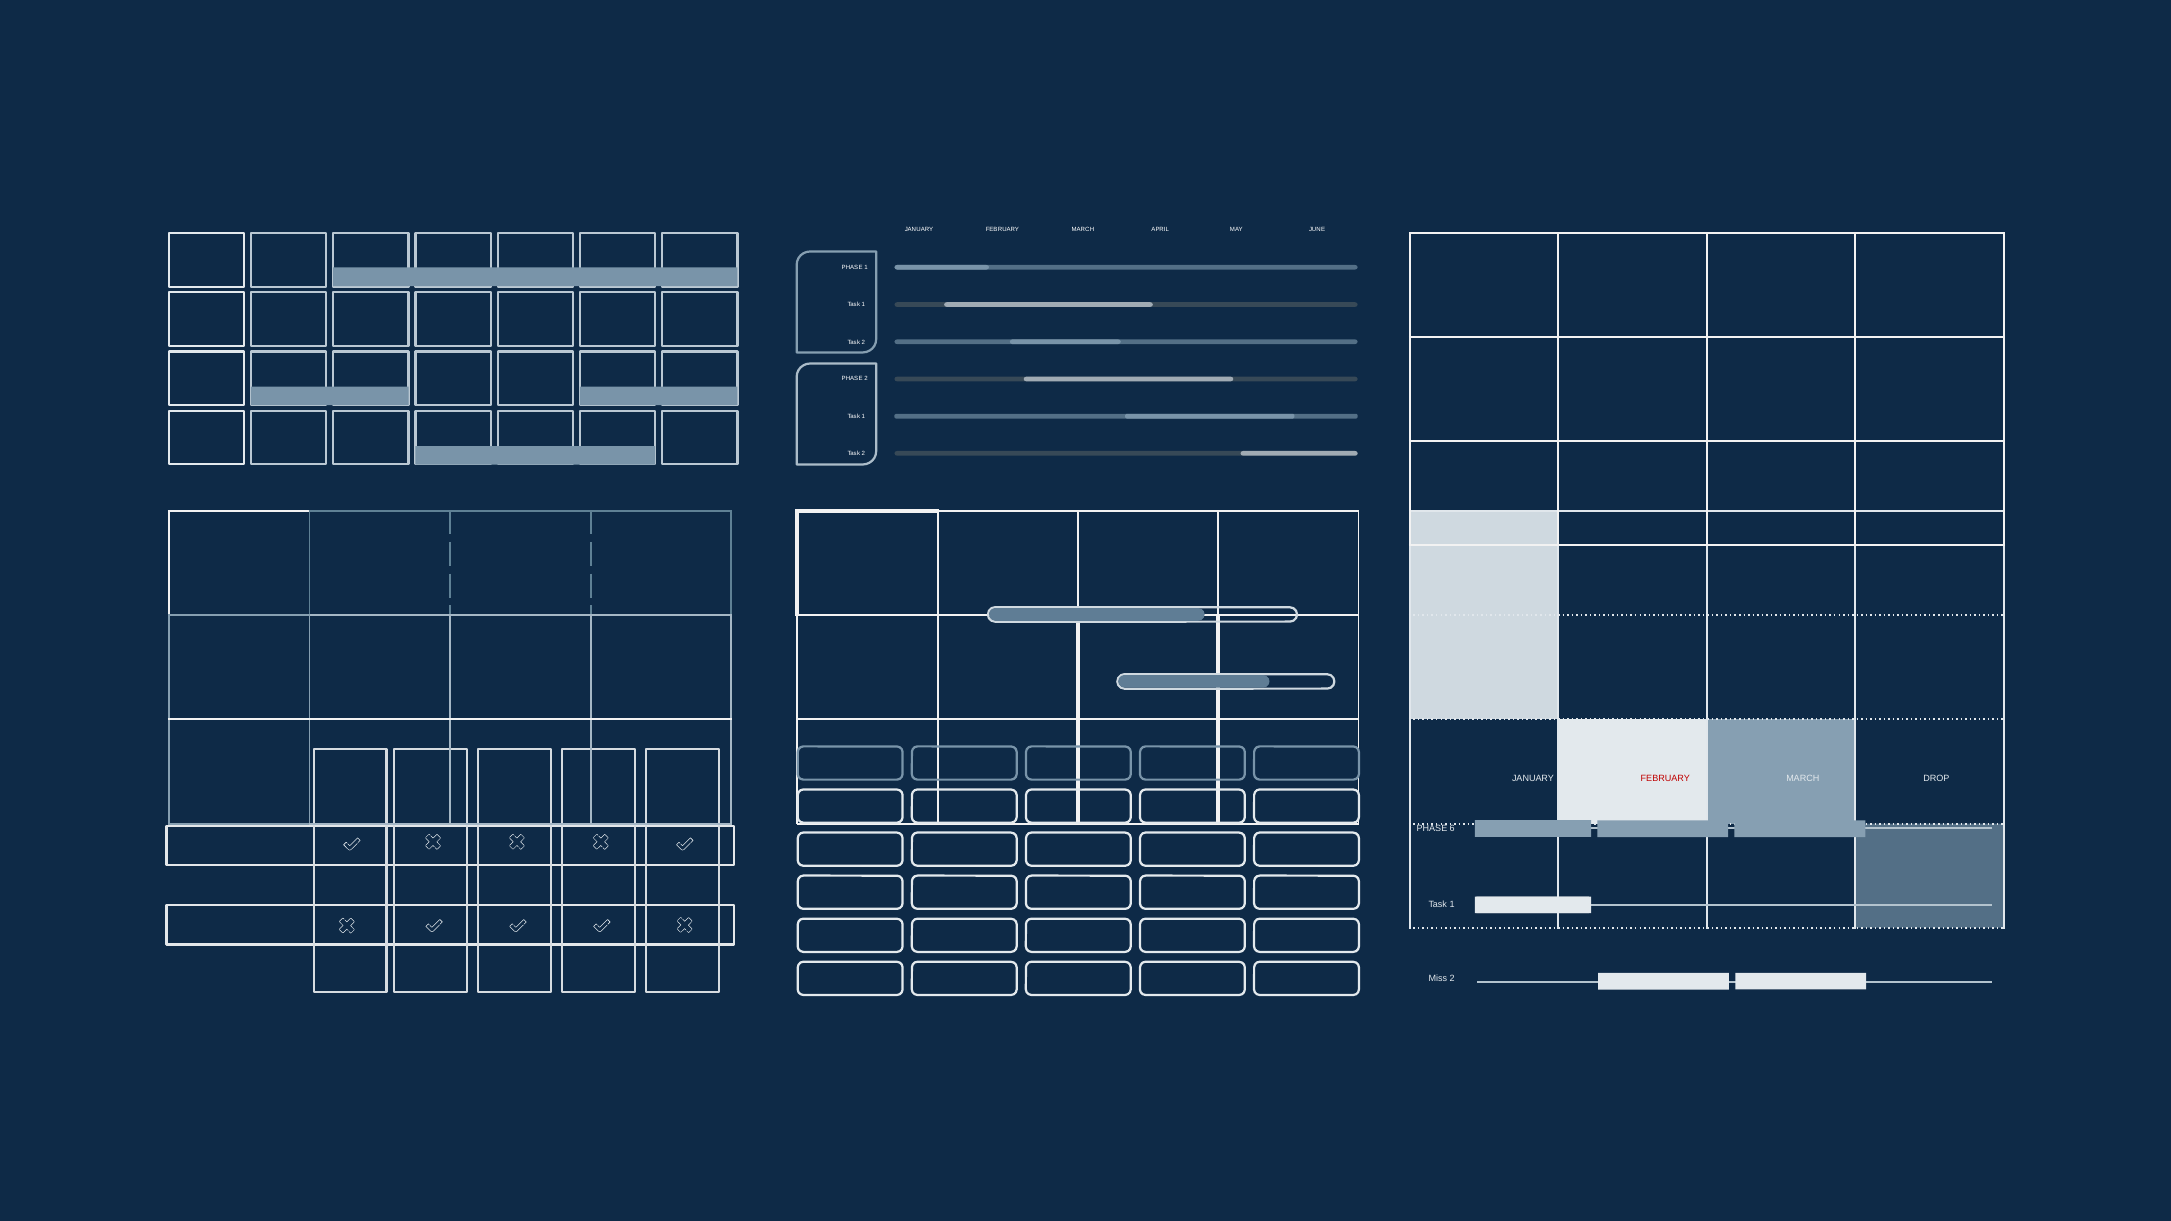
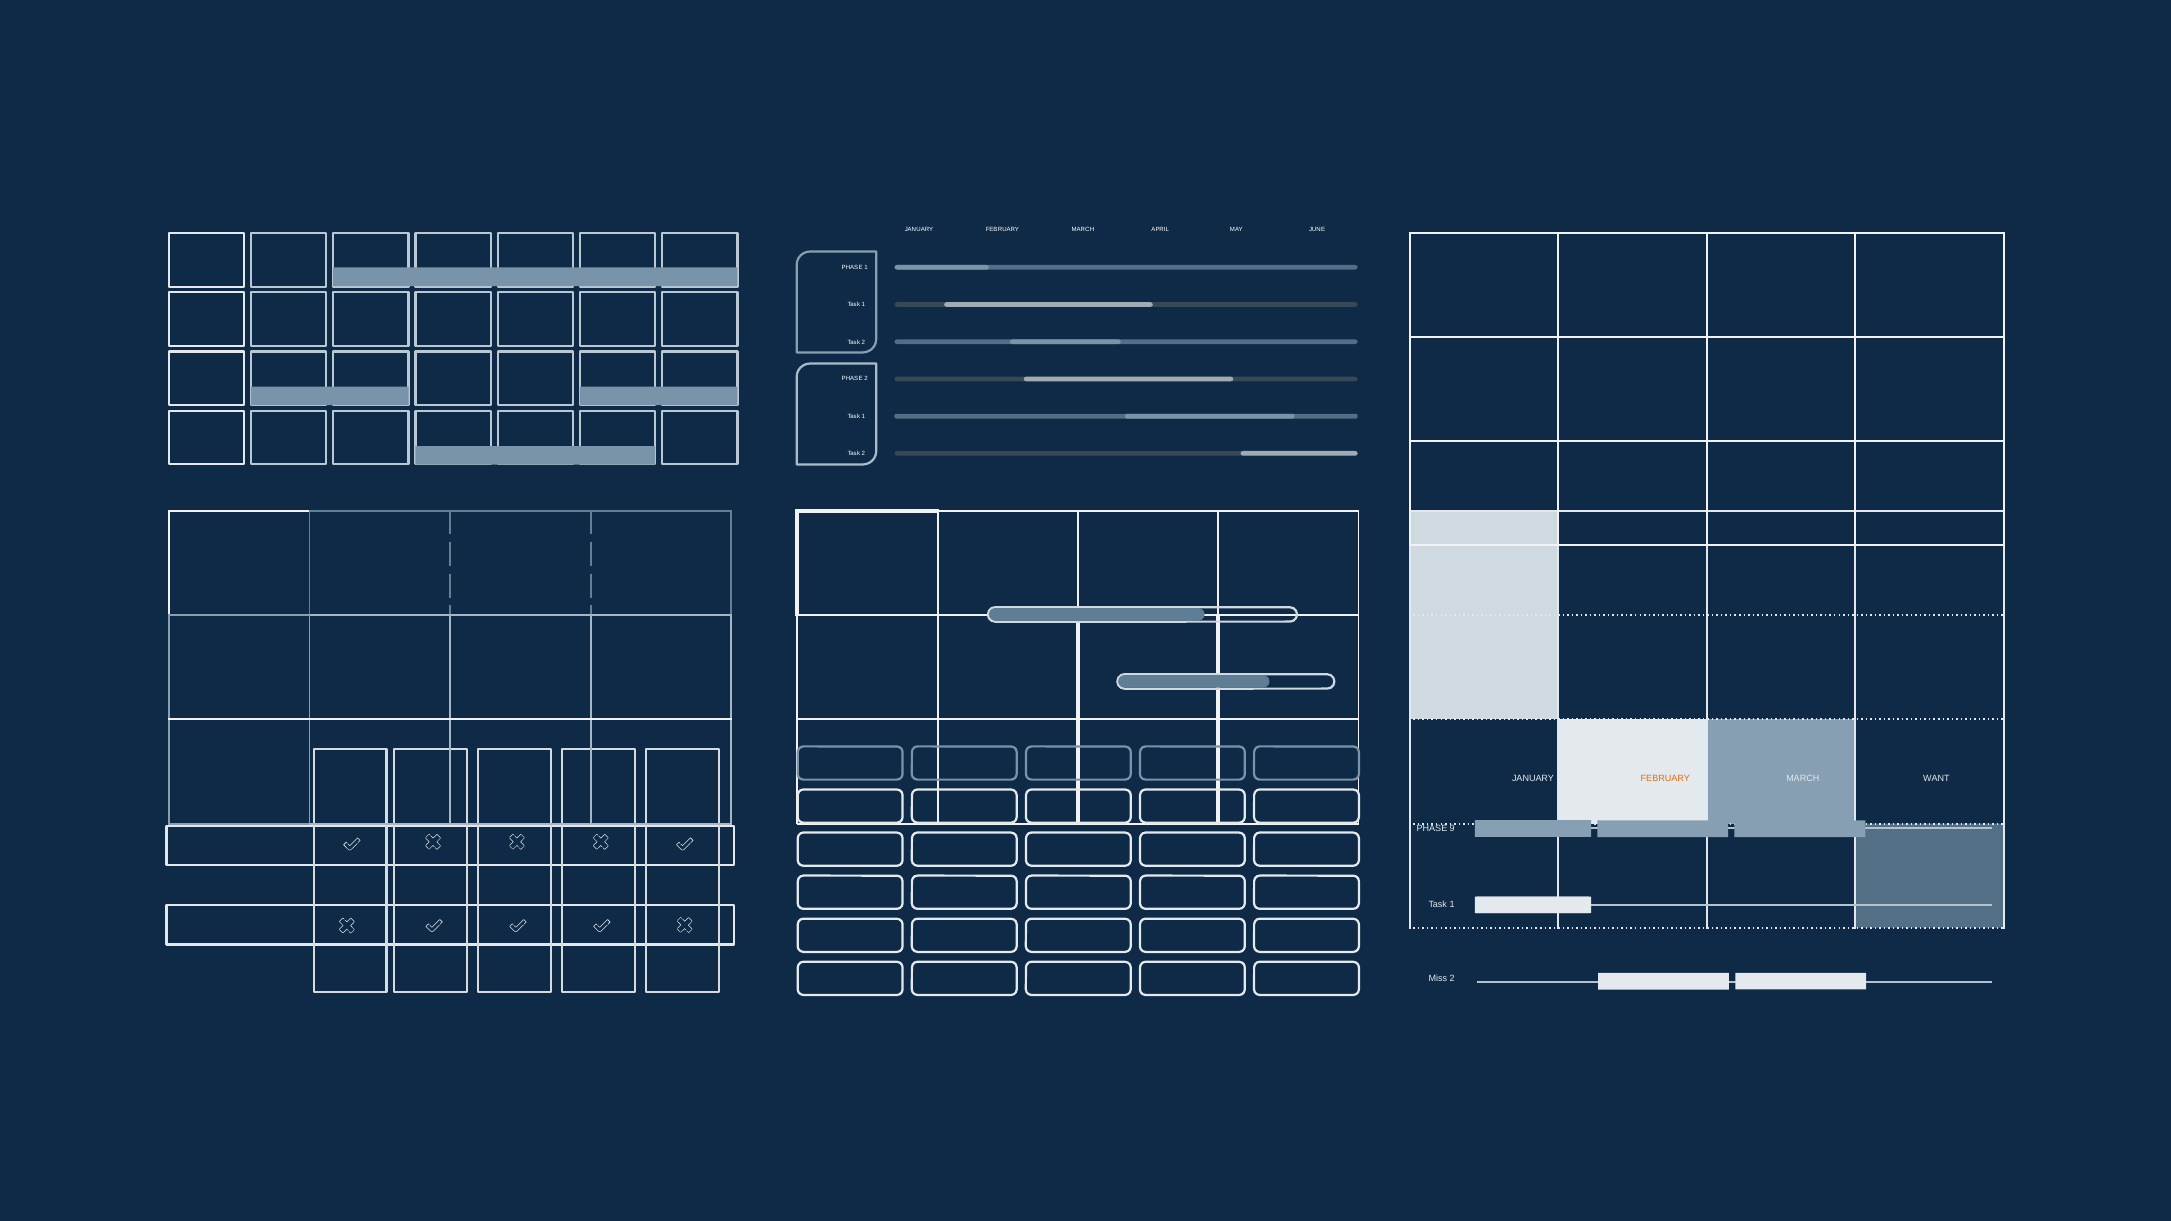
FEBRUARY colour: red -> orange (1665, 779)
DROP: DROP -> WANT (1936, 779)
6: 6 -> 9 (1452, 829)
